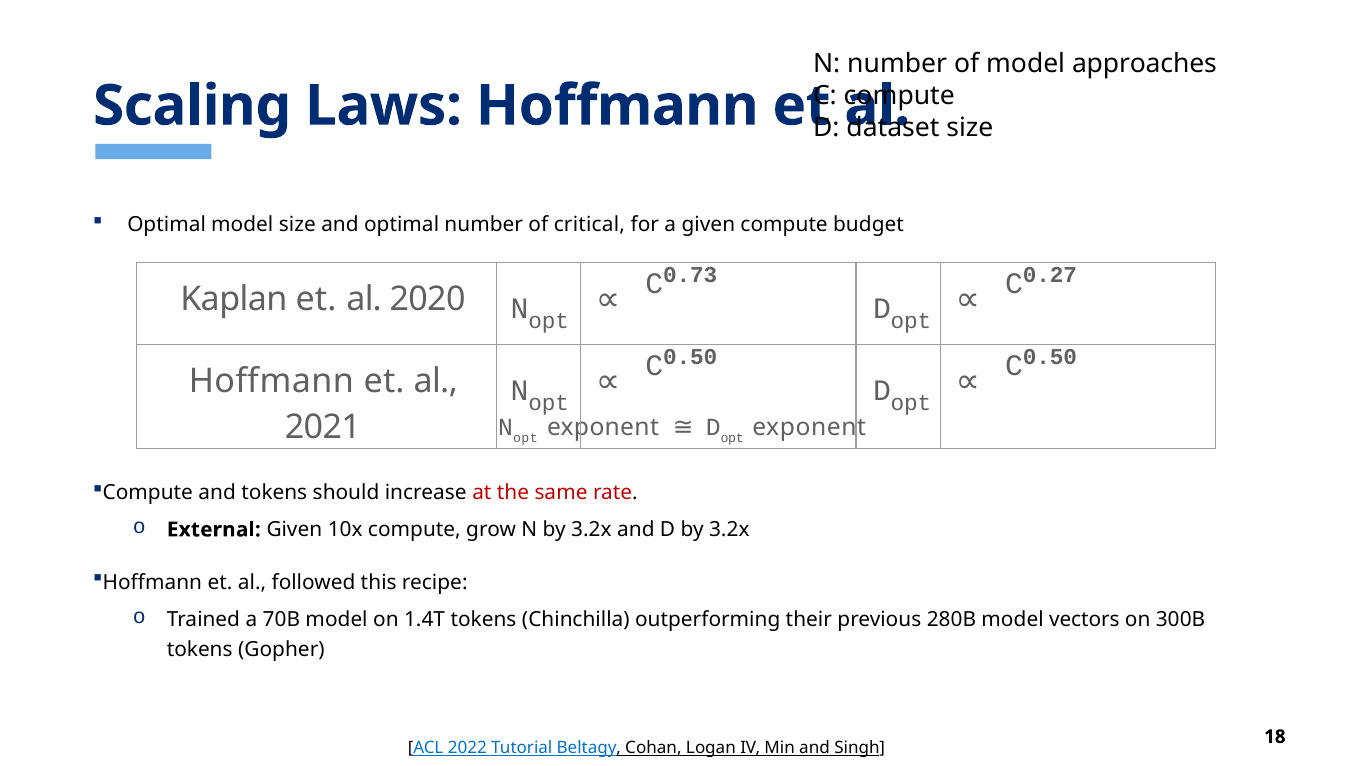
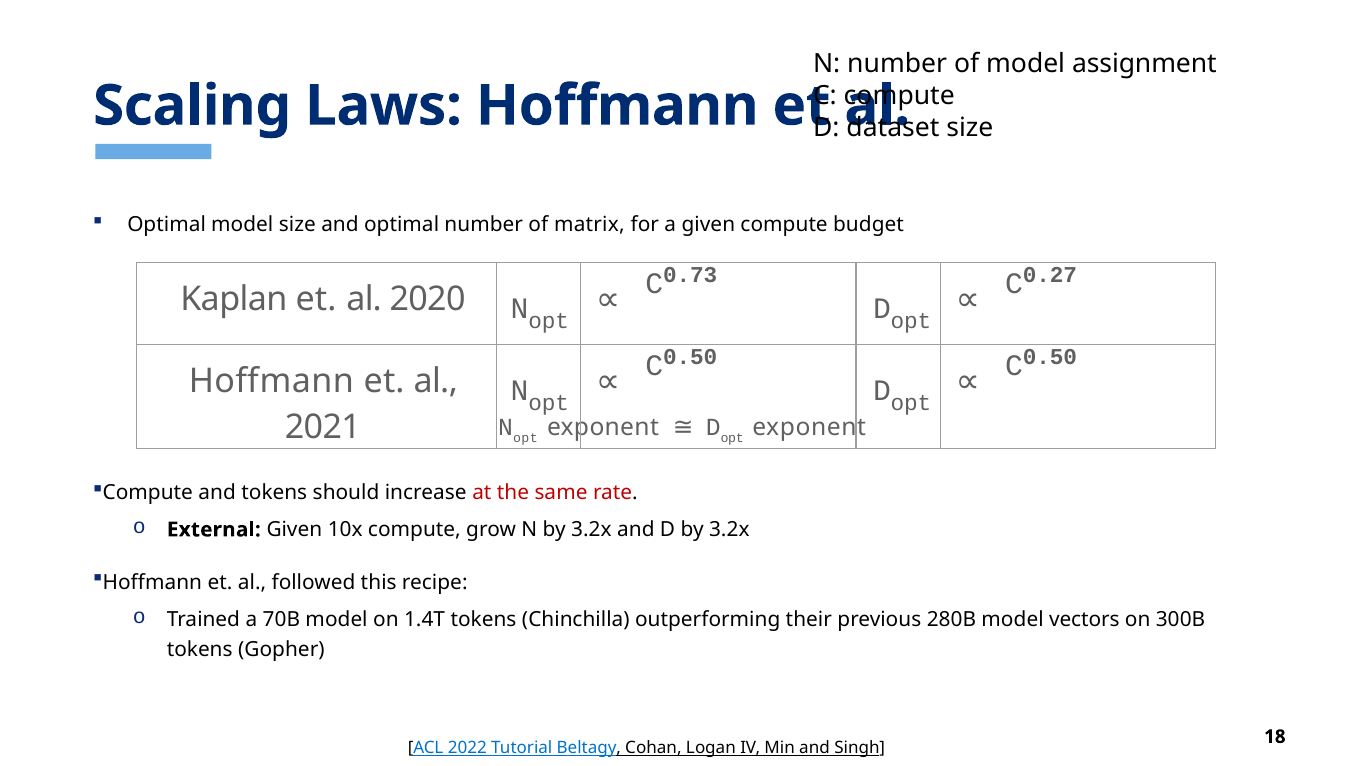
approaches: approaches -> assignment (1144, 64)
critical: critical -> matrix (589, 225)
